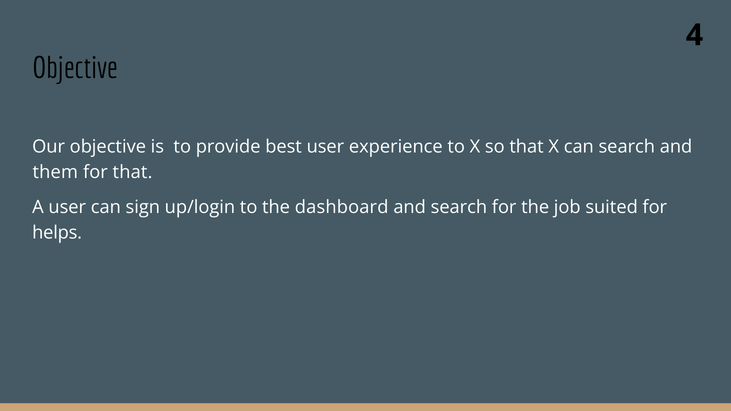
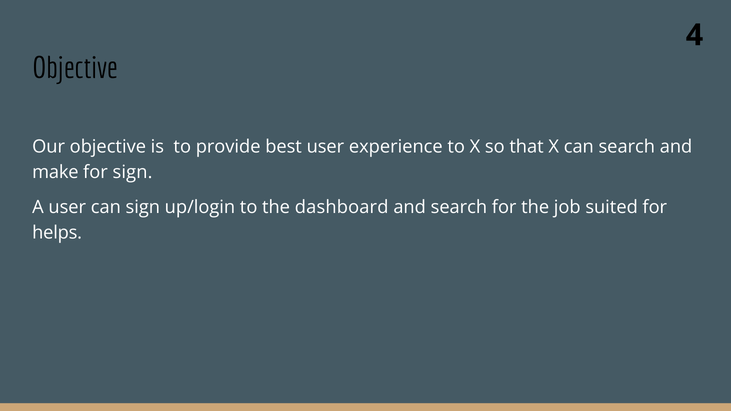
them: them -> make (55, 172)
for that: that -> sign (133, 172)
